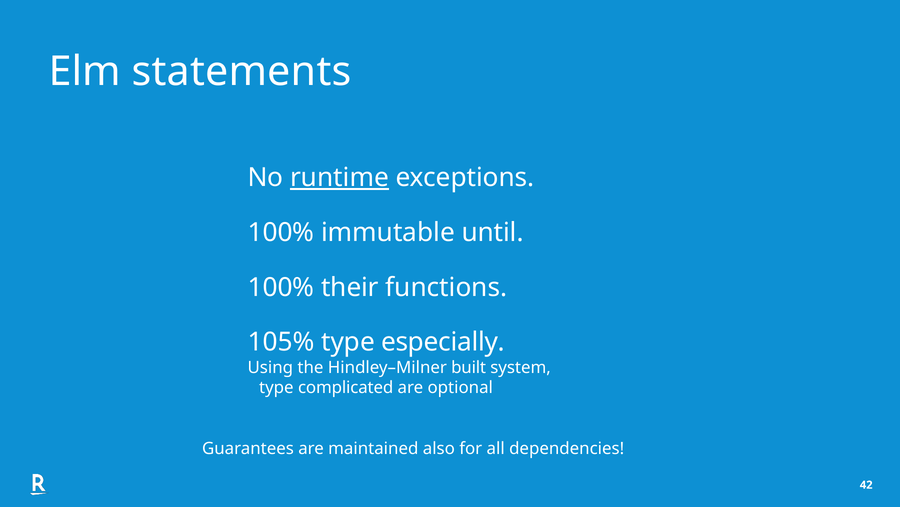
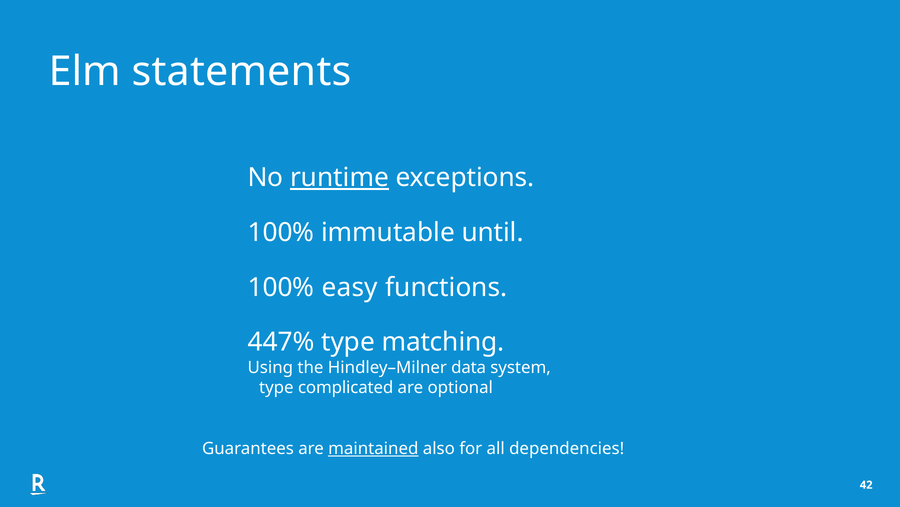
their: their -> easy (350, 287)
105%: 105% -> 447% (281, 342)
especially: especially -> matching (443, 342)
built: built -> data (469, 367)
maintained underline: none -> present (373, 448)
